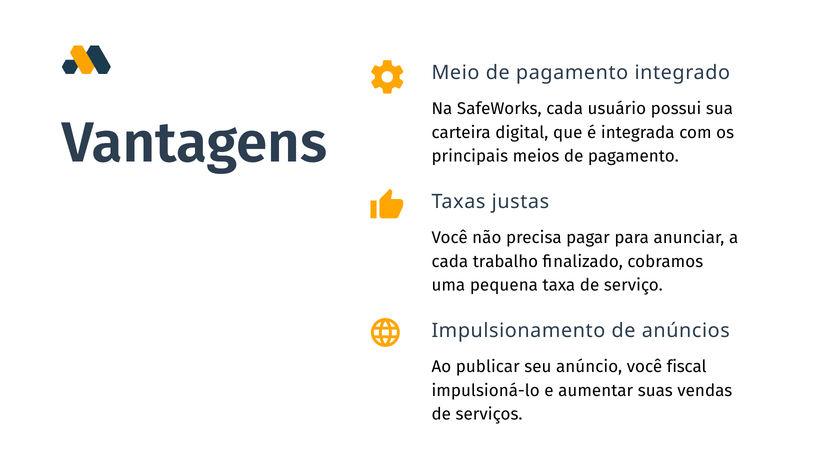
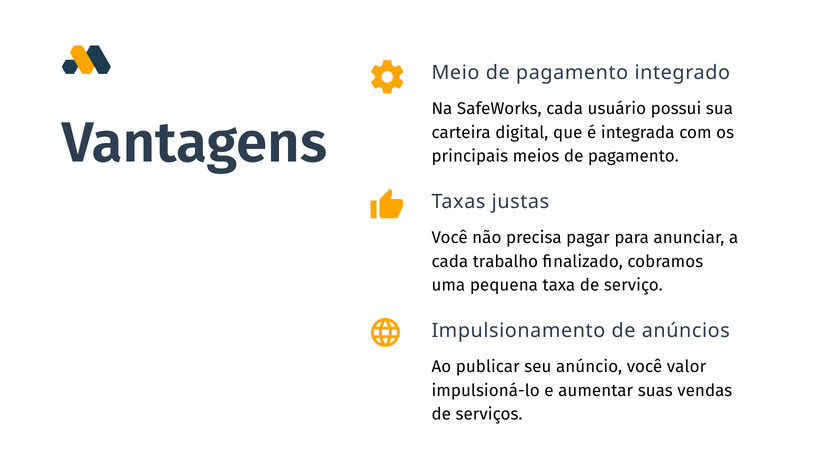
fiscal: fiscal -> valor (687, 367)
